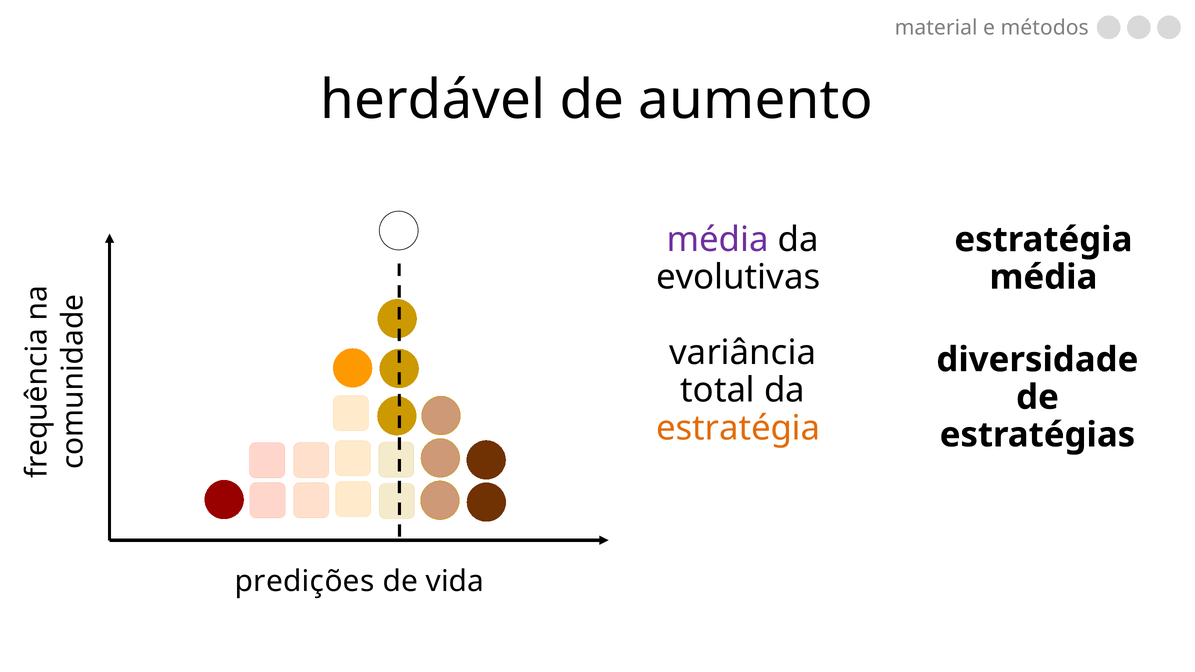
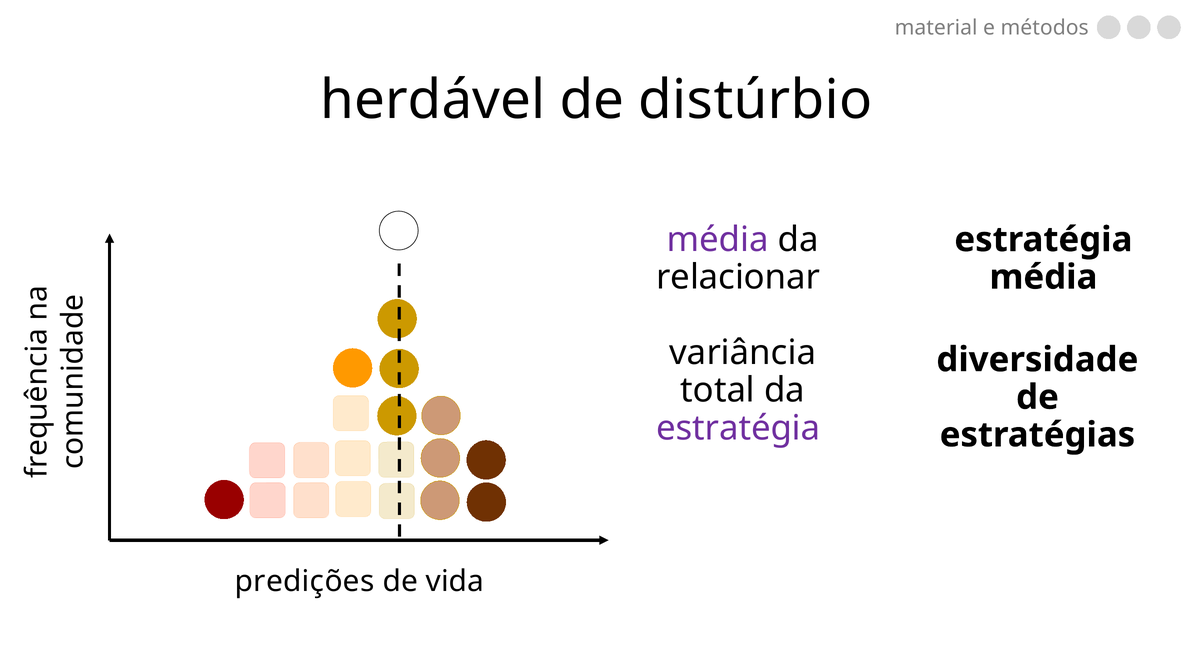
aumento: aumento -> distúrbio (755, 100)
evolutivas: evolutivas -> relacionar (738, 277)
estratégia colour: orange -> purple (738, 428)
